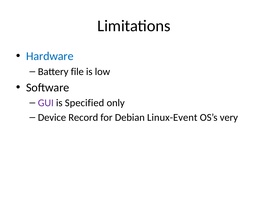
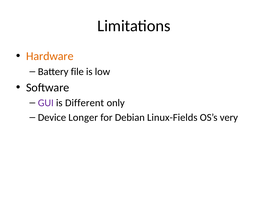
Hardware colour: blue -> orange (50, 56)
Specified: Specified -> Different (85, 103)
Record: Record -> Longer (83, 117)
Linux-Event: Linux-Event -> Linux-Fields (172, 117)
